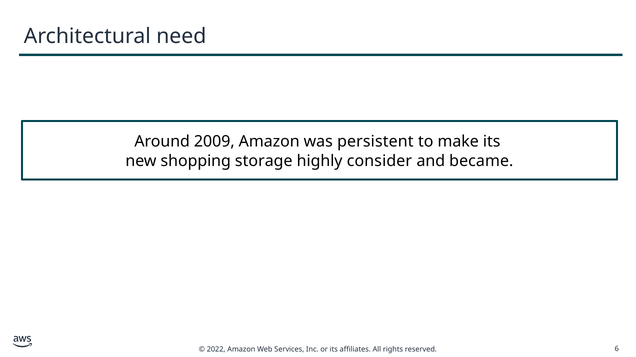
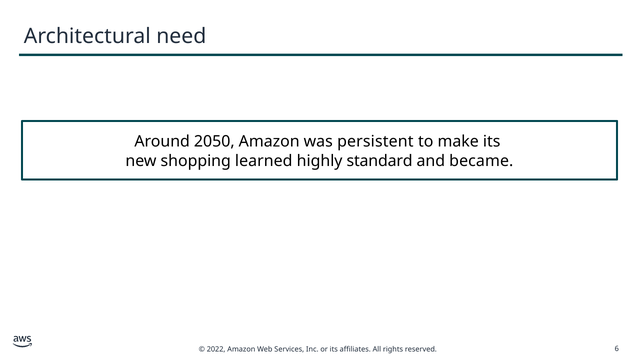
2009: 2009 -> 2050 (214, 142)
storage: storage -> learned (264, 161)
consider: consider -> standard (380, 161)
